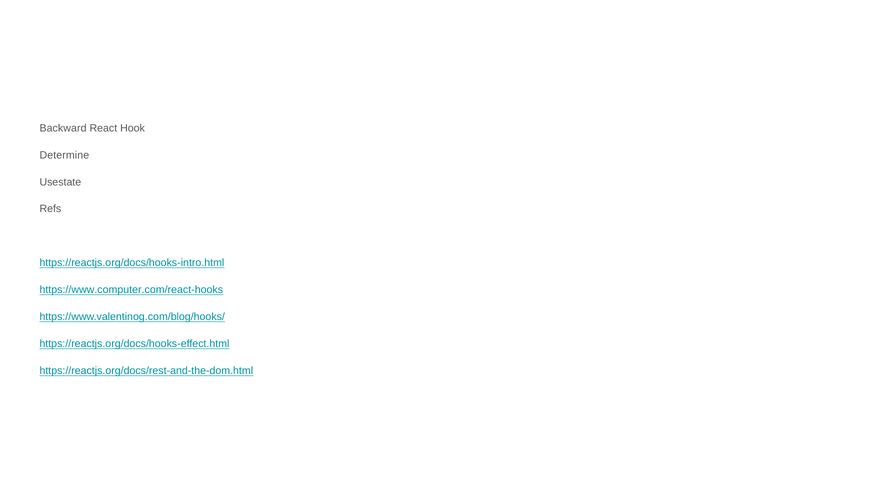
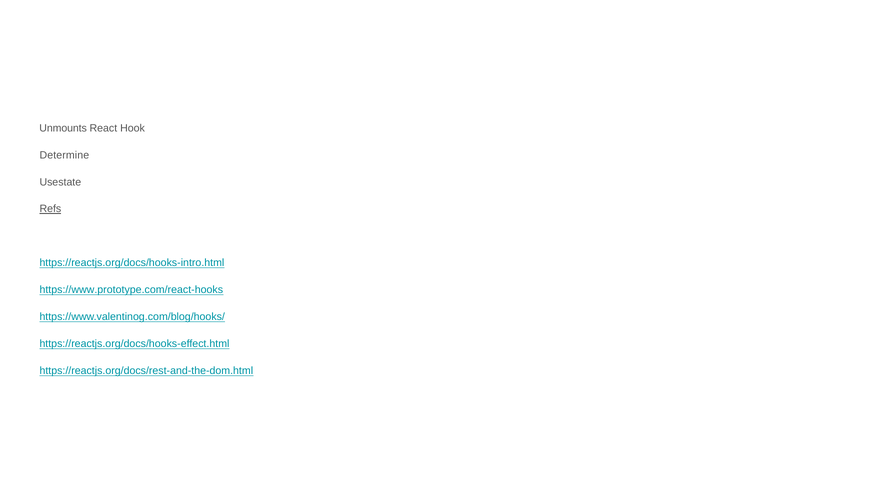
Backward: Backward -> Unmounts (63, 128)
Refs underline: none -> present (50, 209)
https://www.computer.com/react-hooks: https://www.computer.com/react-hooks -> https://www.prototype.com/react-hooks (131, 290)
